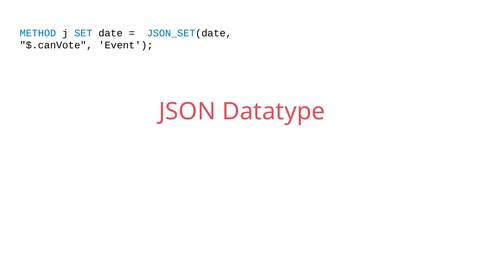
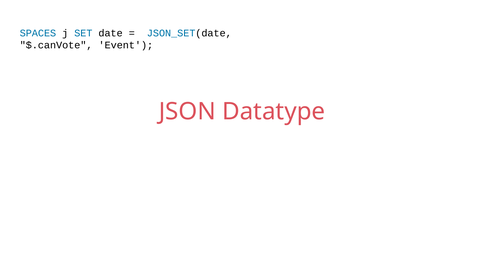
METHOD: METHOD -> SPACES (38, 33)
